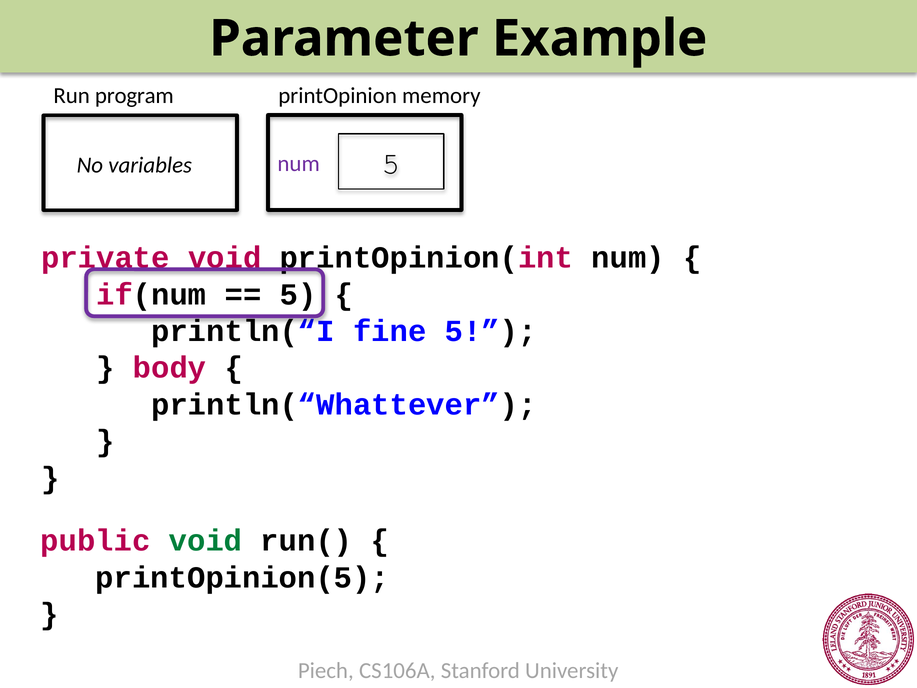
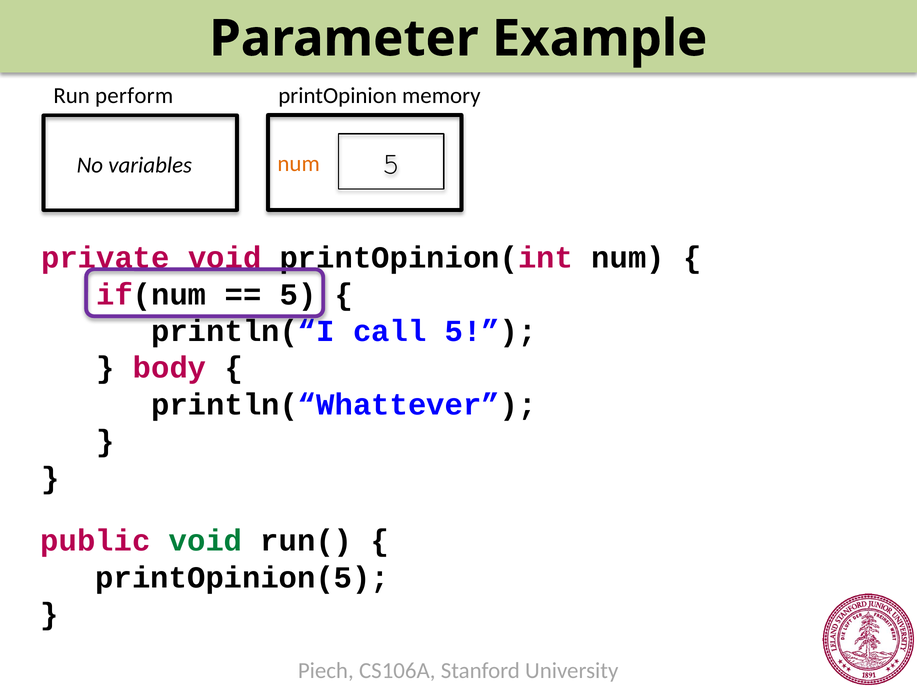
program: program -> perform (134, 96)
num colour: purple -> orange (299, 164)
fine: fine -> call (390, 331)
